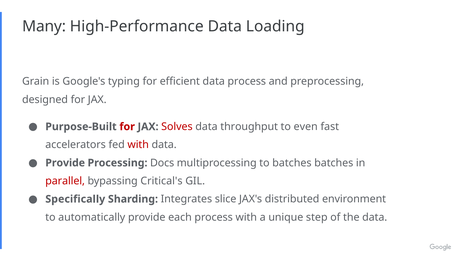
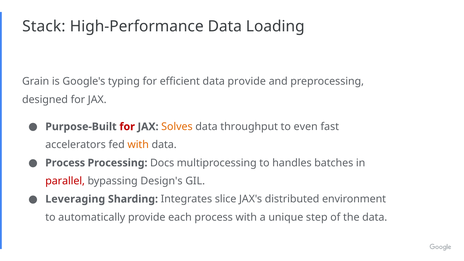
Many: Many -> Stack (44, 26)
data process: process -> provide (247, 81)
Solves colour: red -> orange (177, 127)
with colour: red -> orange (138, 145)
Provide: Provide -> Process (65, 163)
to batches: batches -> handles (292, 163)
Critical's: Critical's -> Design's (161, 181)
Specifically: Specifically -> Leveraging (75, 199)
